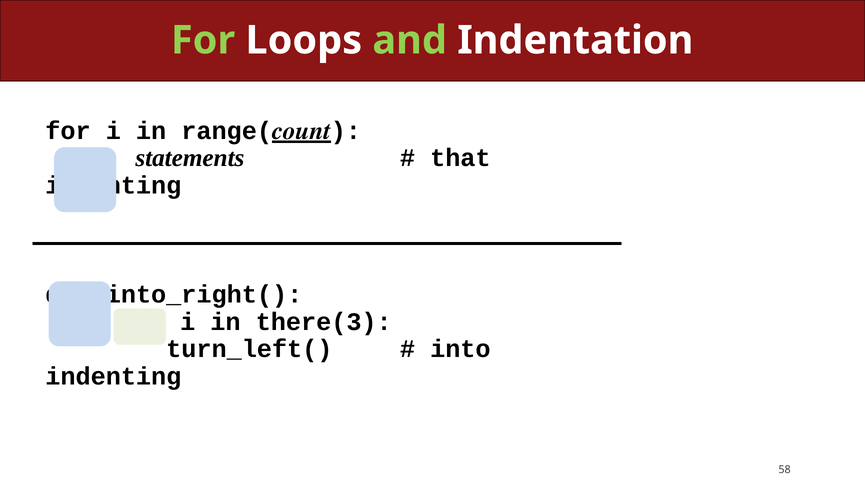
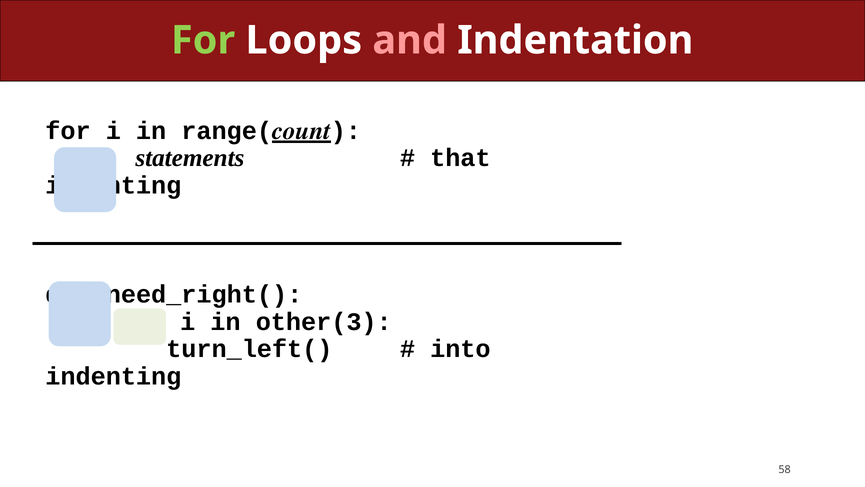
and colour: light green -> pink (410, 40)
into_right(: into_right( -> need_right( (204, 294)
there(3: there(3 -> other(3 (324, 321)
